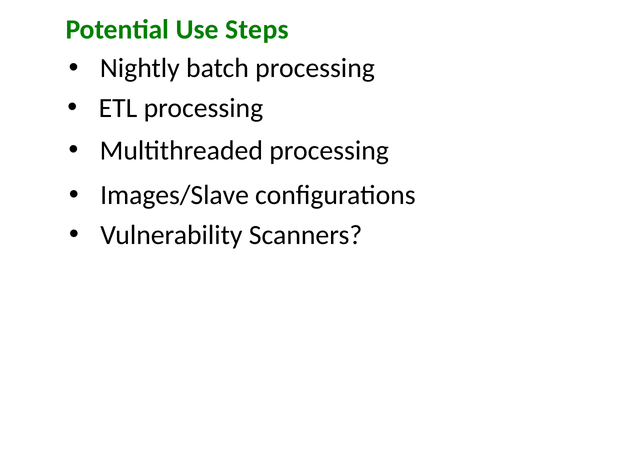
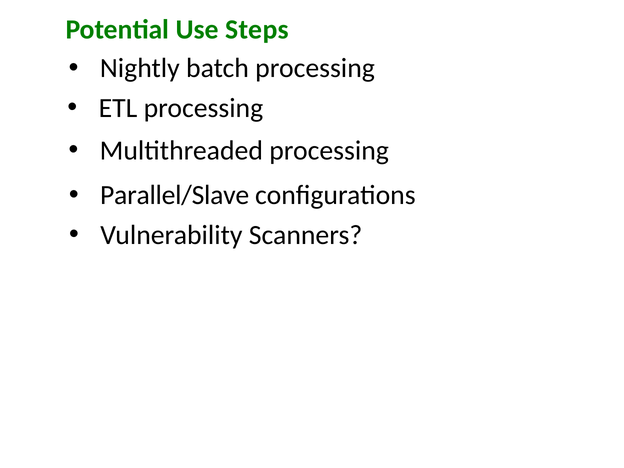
Images/Slave: Images/Slave -> Parallel/Slave (175, 195)
